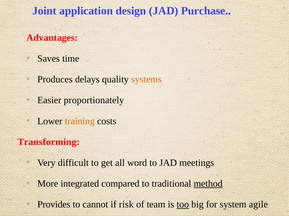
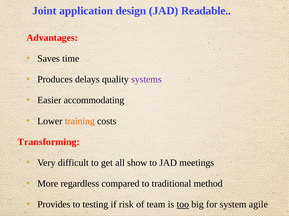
Purchase: Purchase -> Readable (206, 11)
systems colour: orange -> purple (146, 80)
proportionately: proportionately -> accommodating (94, 101)
word: word -> show (137, 163)
integrated: integrated -> regardless (80, 184)
method underline: present -> none (208, 184)
cannot: cannot -> testing (95, 205)
